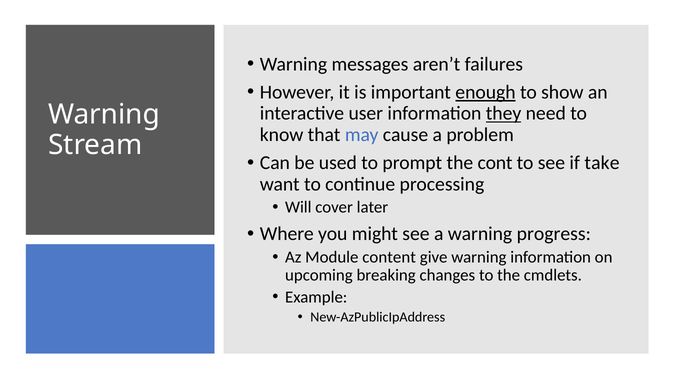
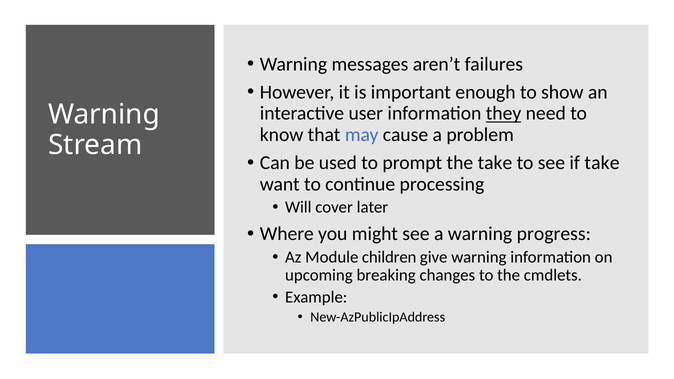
enough underline: present -> none (486, 92)
the cont: cont -> take (495, 163)
content: content -> children (389, 257)
